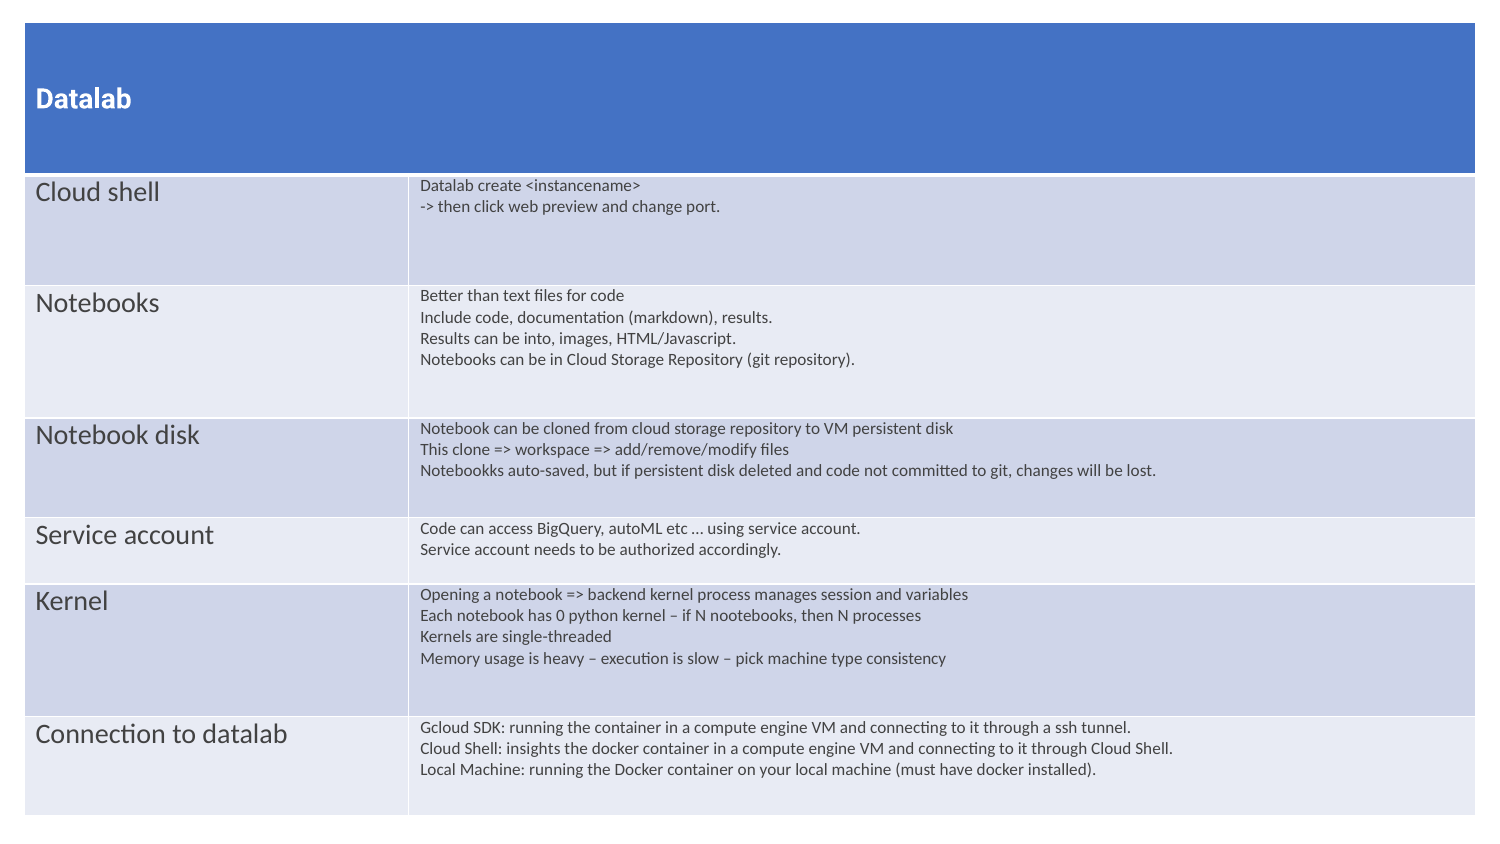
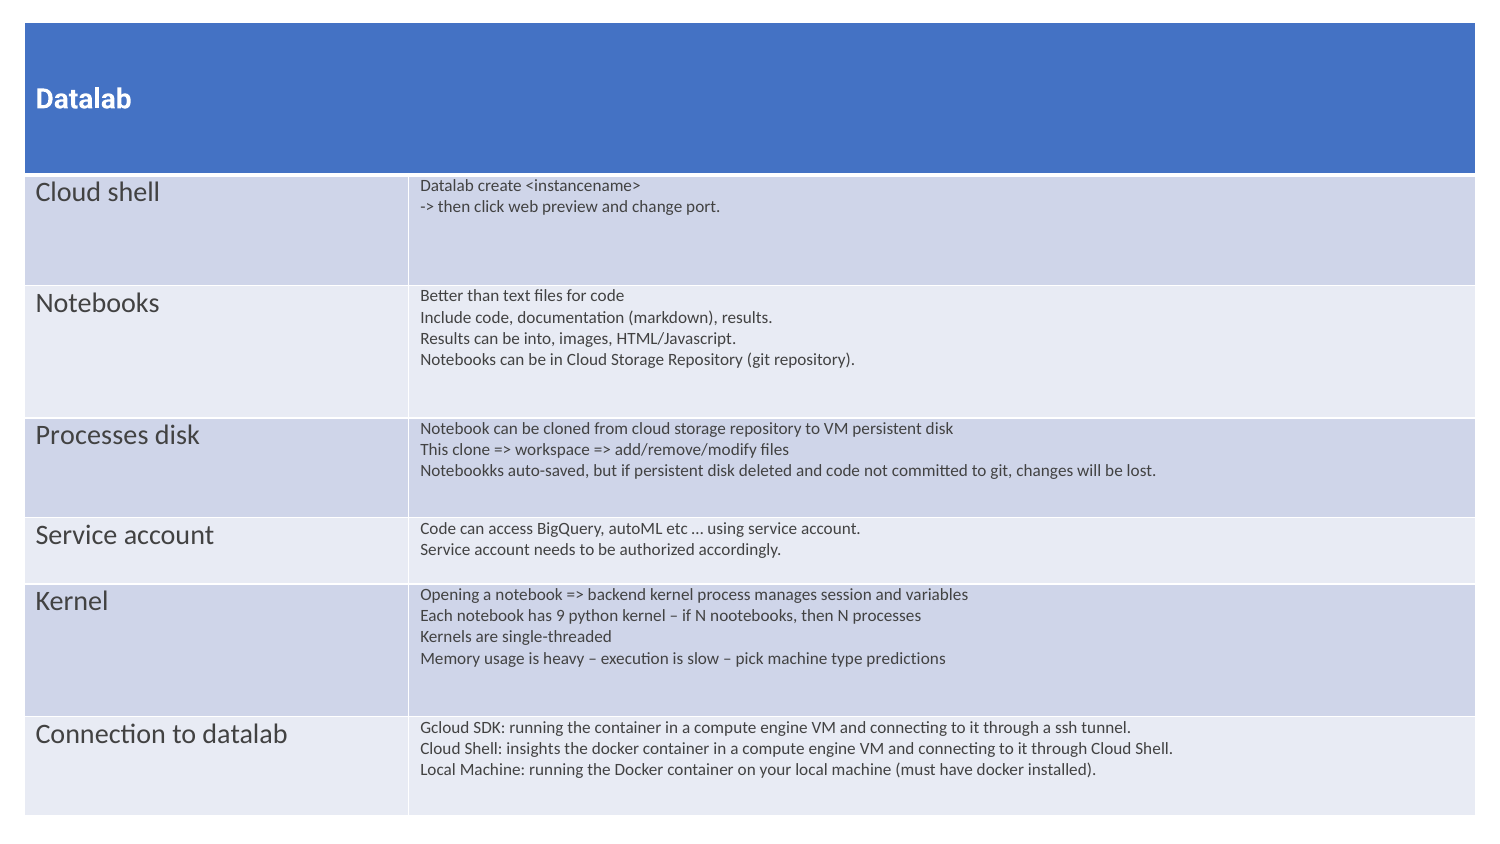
Notebook: Notebook -> Processes (92, 435)
0: 0 -> 9 (560, 616)
consistency: consistency -> predictions (906, 658)
